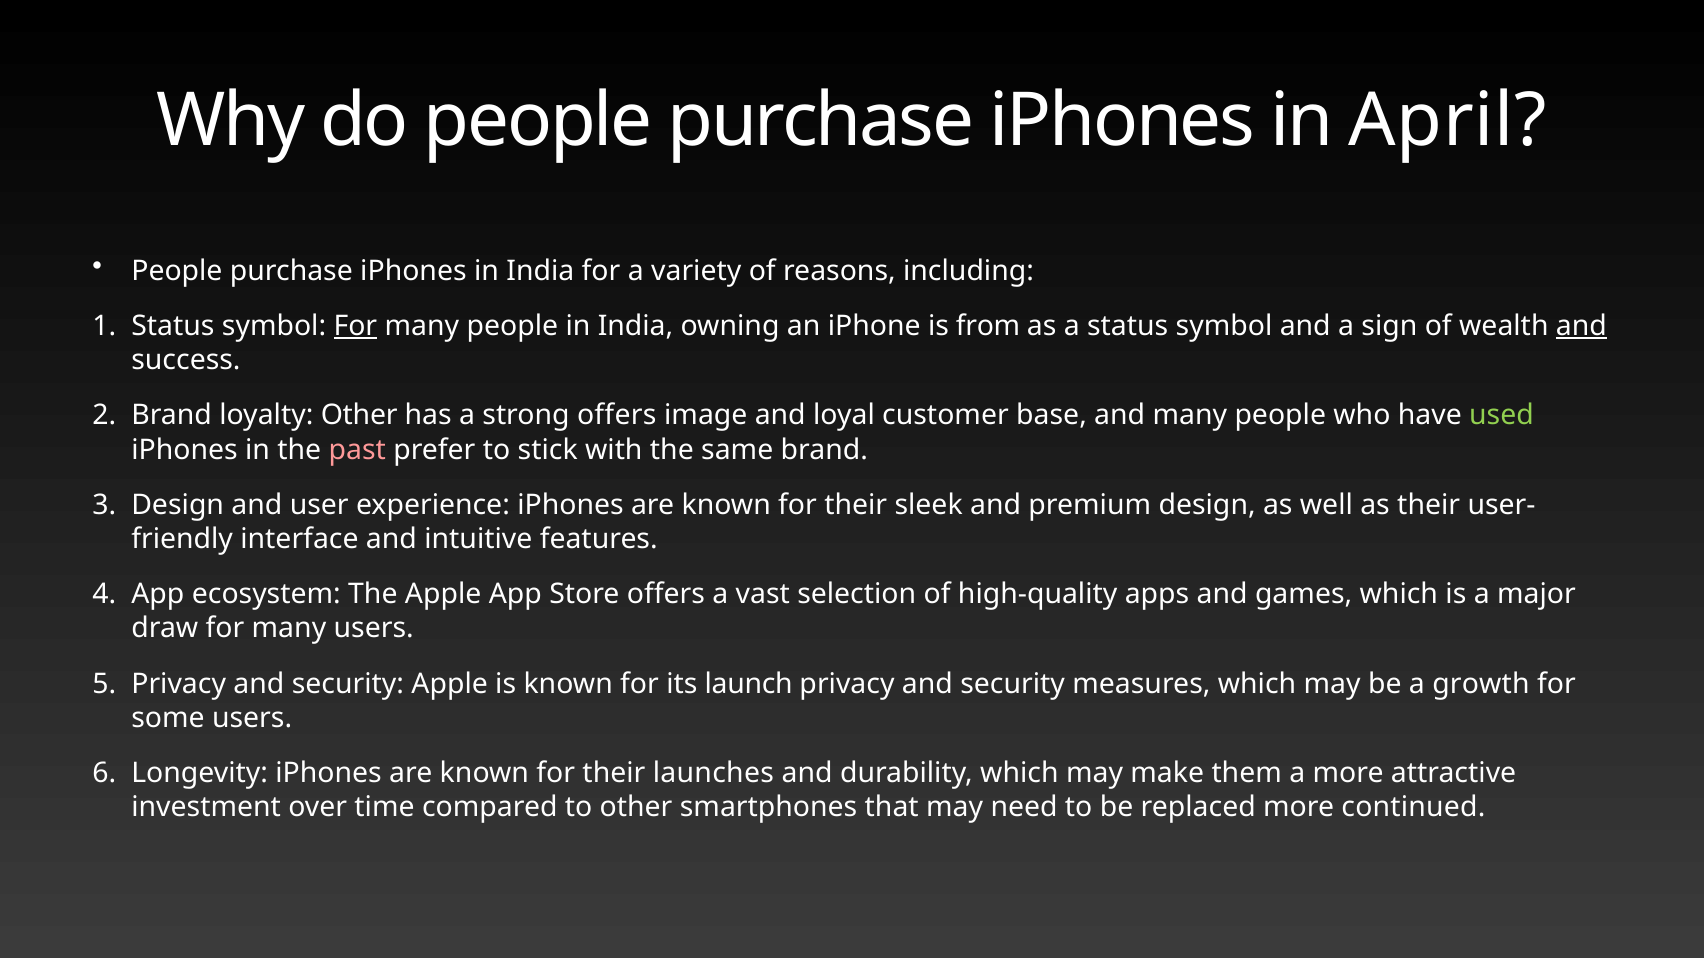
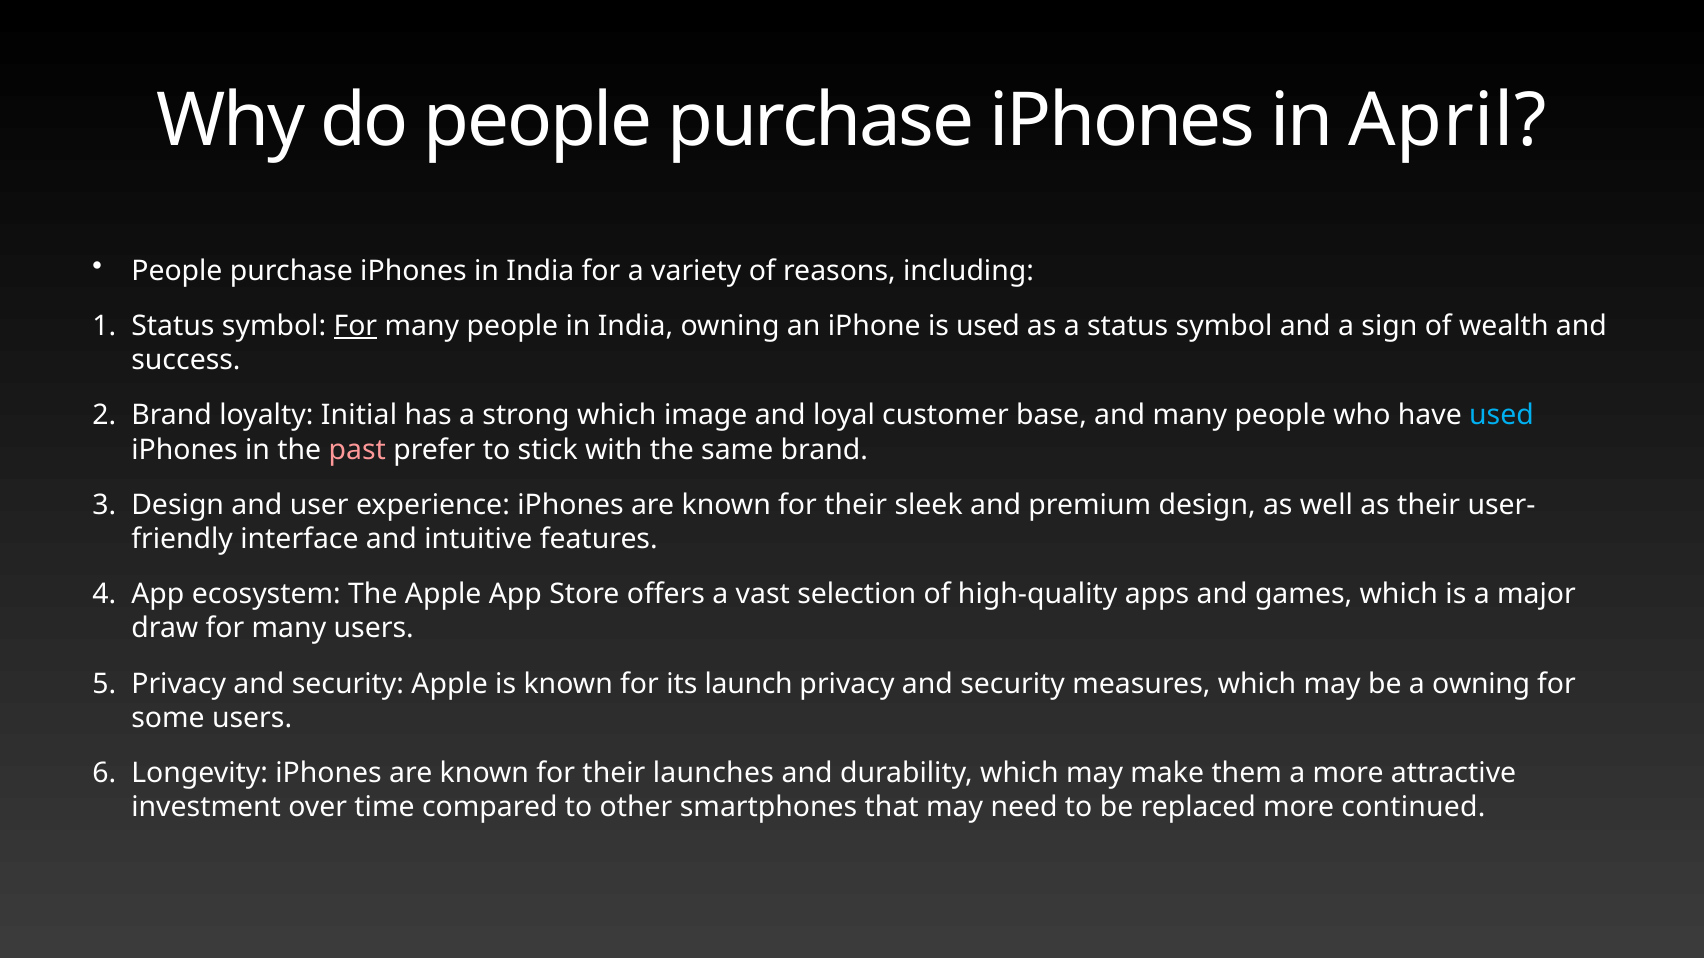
is from: from -> used (988, 326)
and underline: present -> none (1581, 326)
loyalty Other: Other -> Initial (359, 416)
strong offers: offers -> which (617, 416)
used colour: light green -> light blue (1502, 416)
a growth: growth -> owning (1481, 684)
